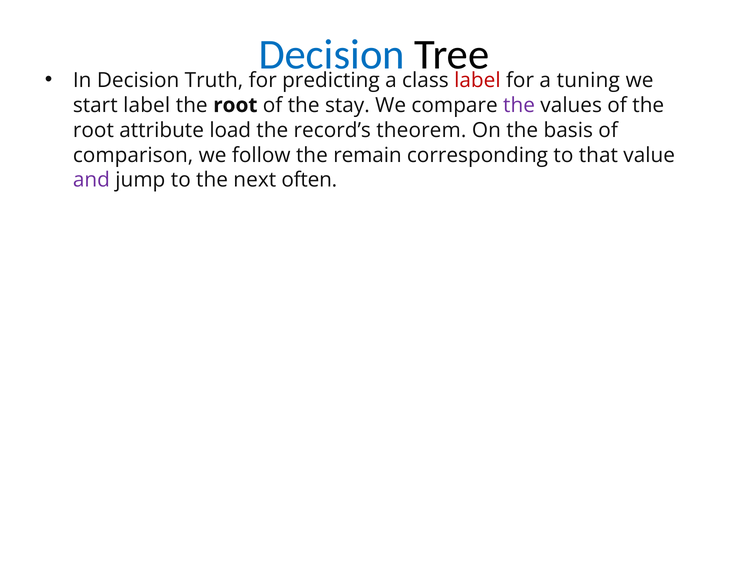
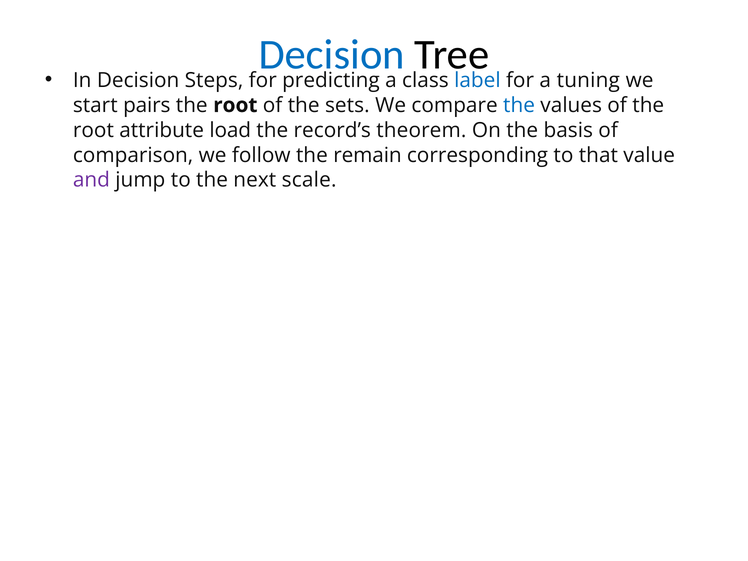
Truth: Truth -> Steps (214, 80)
label colour: red -> blue (477, 80)
start label: label -> pairs (147, 105)
stay: stay -> sets (347, 105)
the colour: purple -> blue (519, 105)
often: often -> scale (309, 180)
